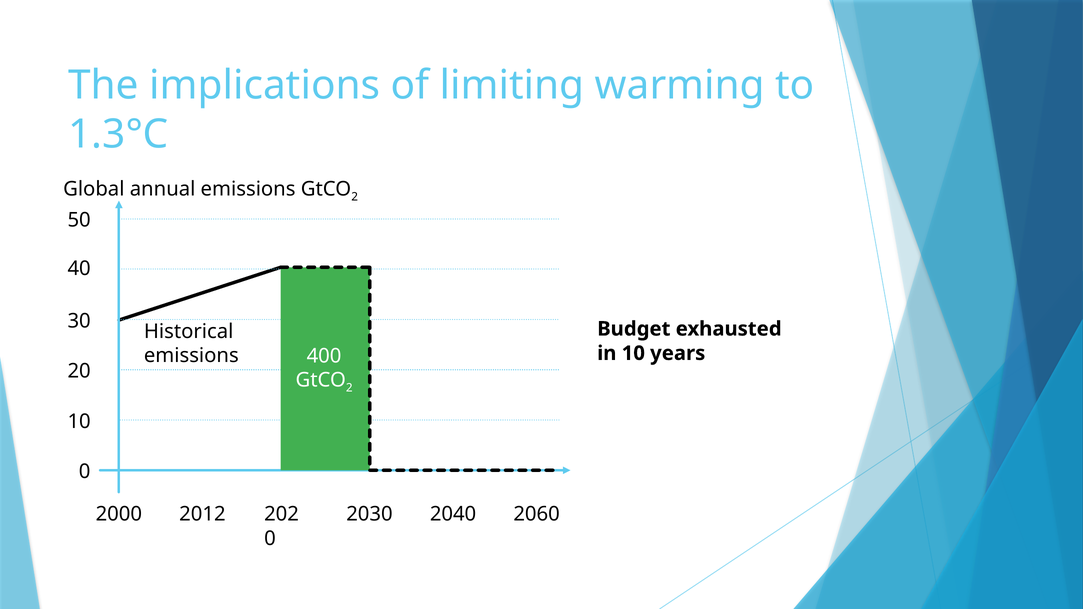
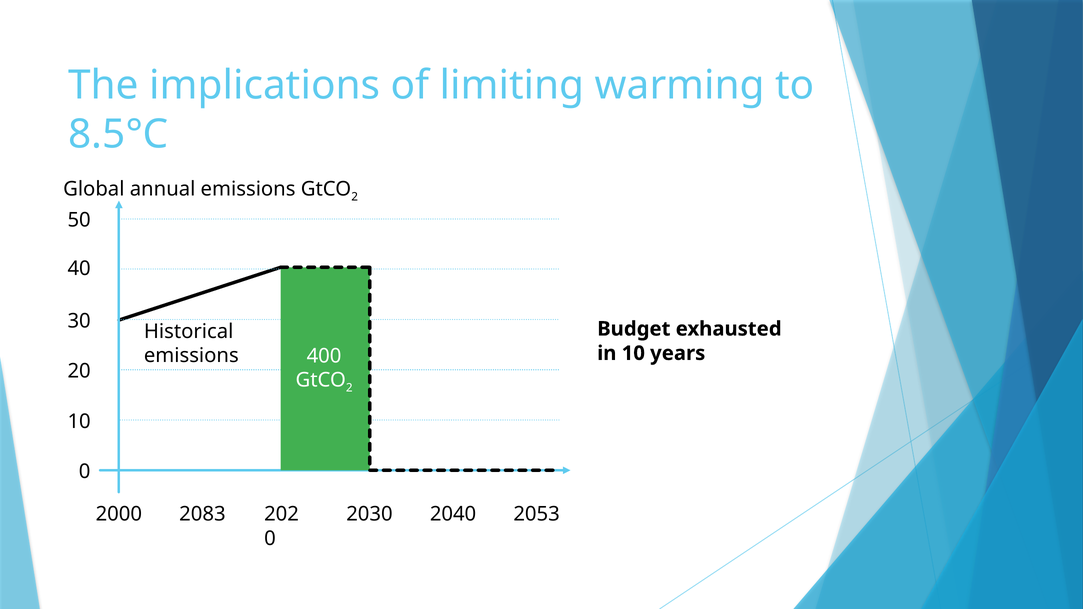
1.3°C: 1.3°C -> 8.5°C (118, 134)
2012: 2012 -> 2083 (202, 514)
2060: 2060 -> 2053 (537, 514)
